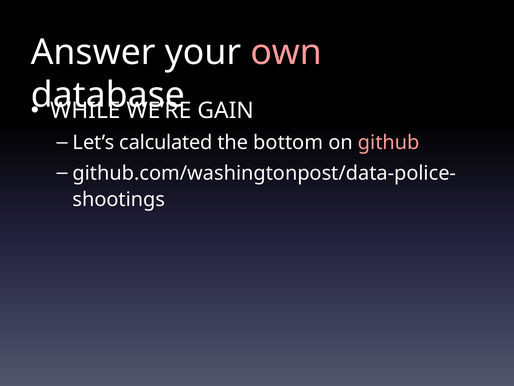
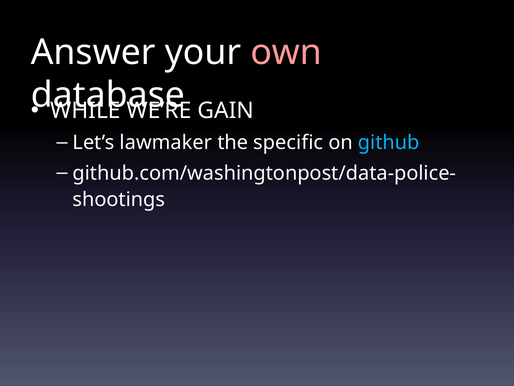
calculated: calculated -> lawmaker (166, 142)
bottom: bottom -> specific (288, 142)
github colour: pink -> light blue (389, 142)
